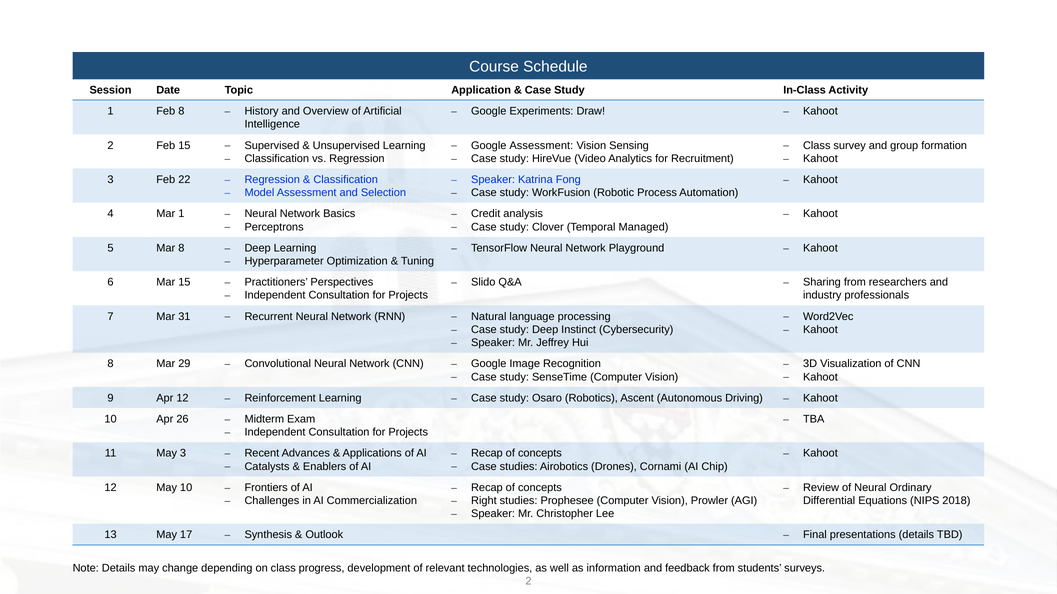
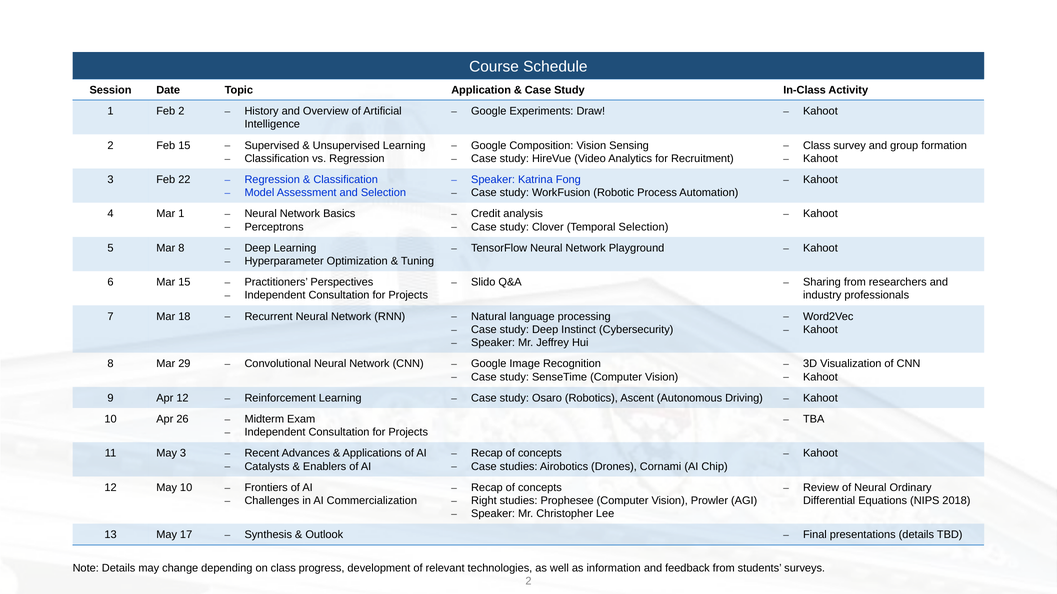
Feb 8: 8 -> 2 (181, 111)
Google Assessment: Assessment -> Composition (541, 146)
Temporal Managed: Managed -> Selection (644, 227)
31: 31 -> 18 (184, 317)
